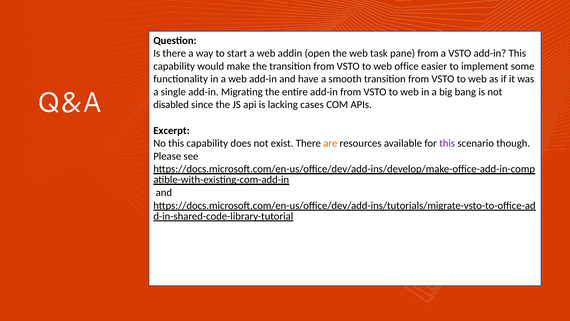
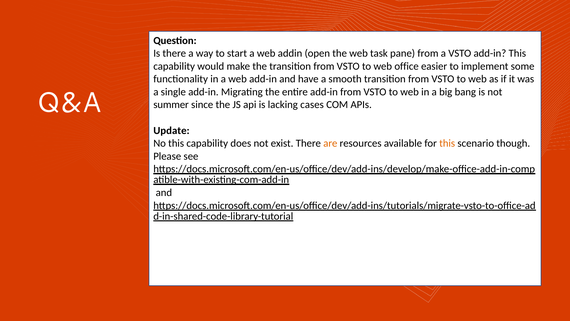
disabled: disabled -> summer (171, 105)
Excerpt: Excerpt -> Update (171, 130)
this colour: purple -> orange (447, 143)
